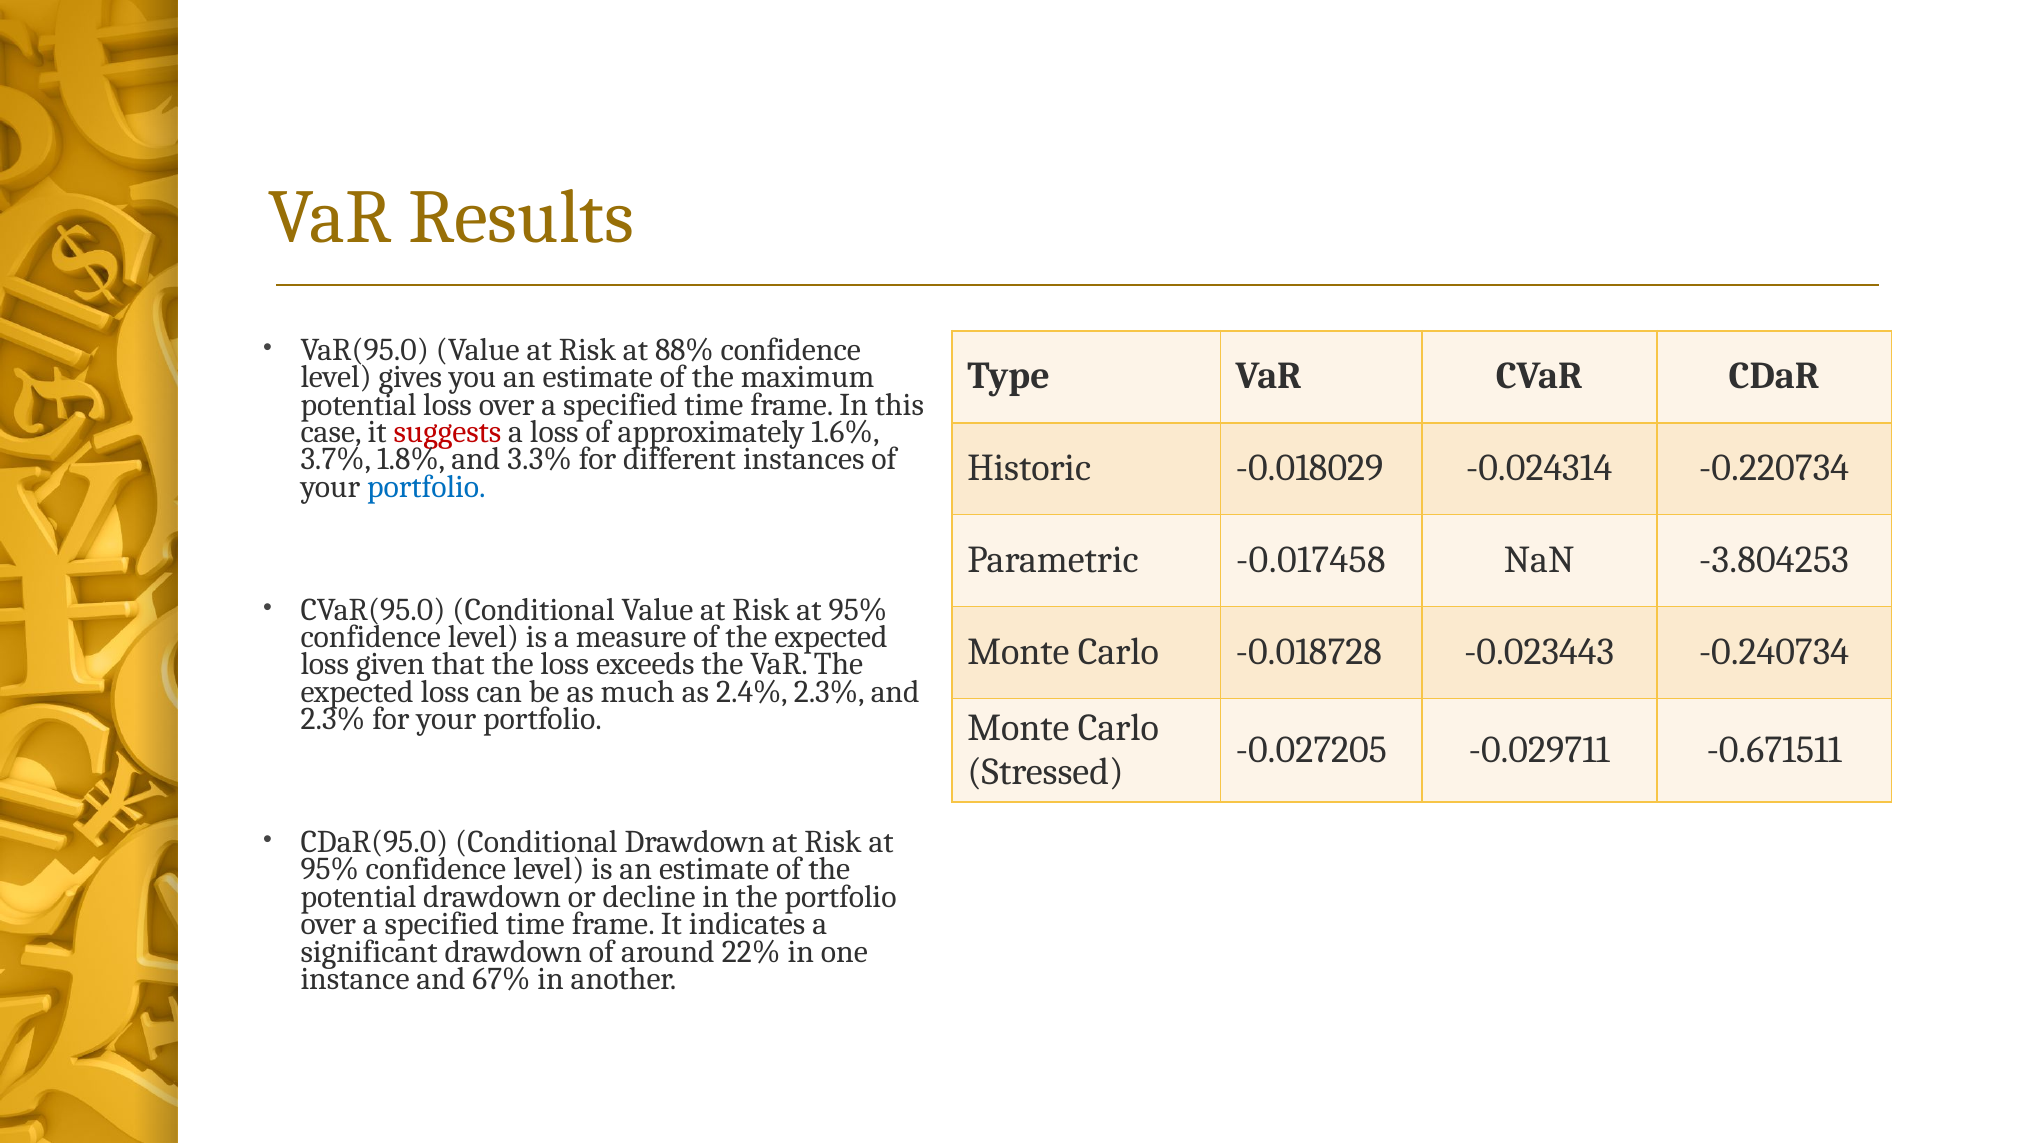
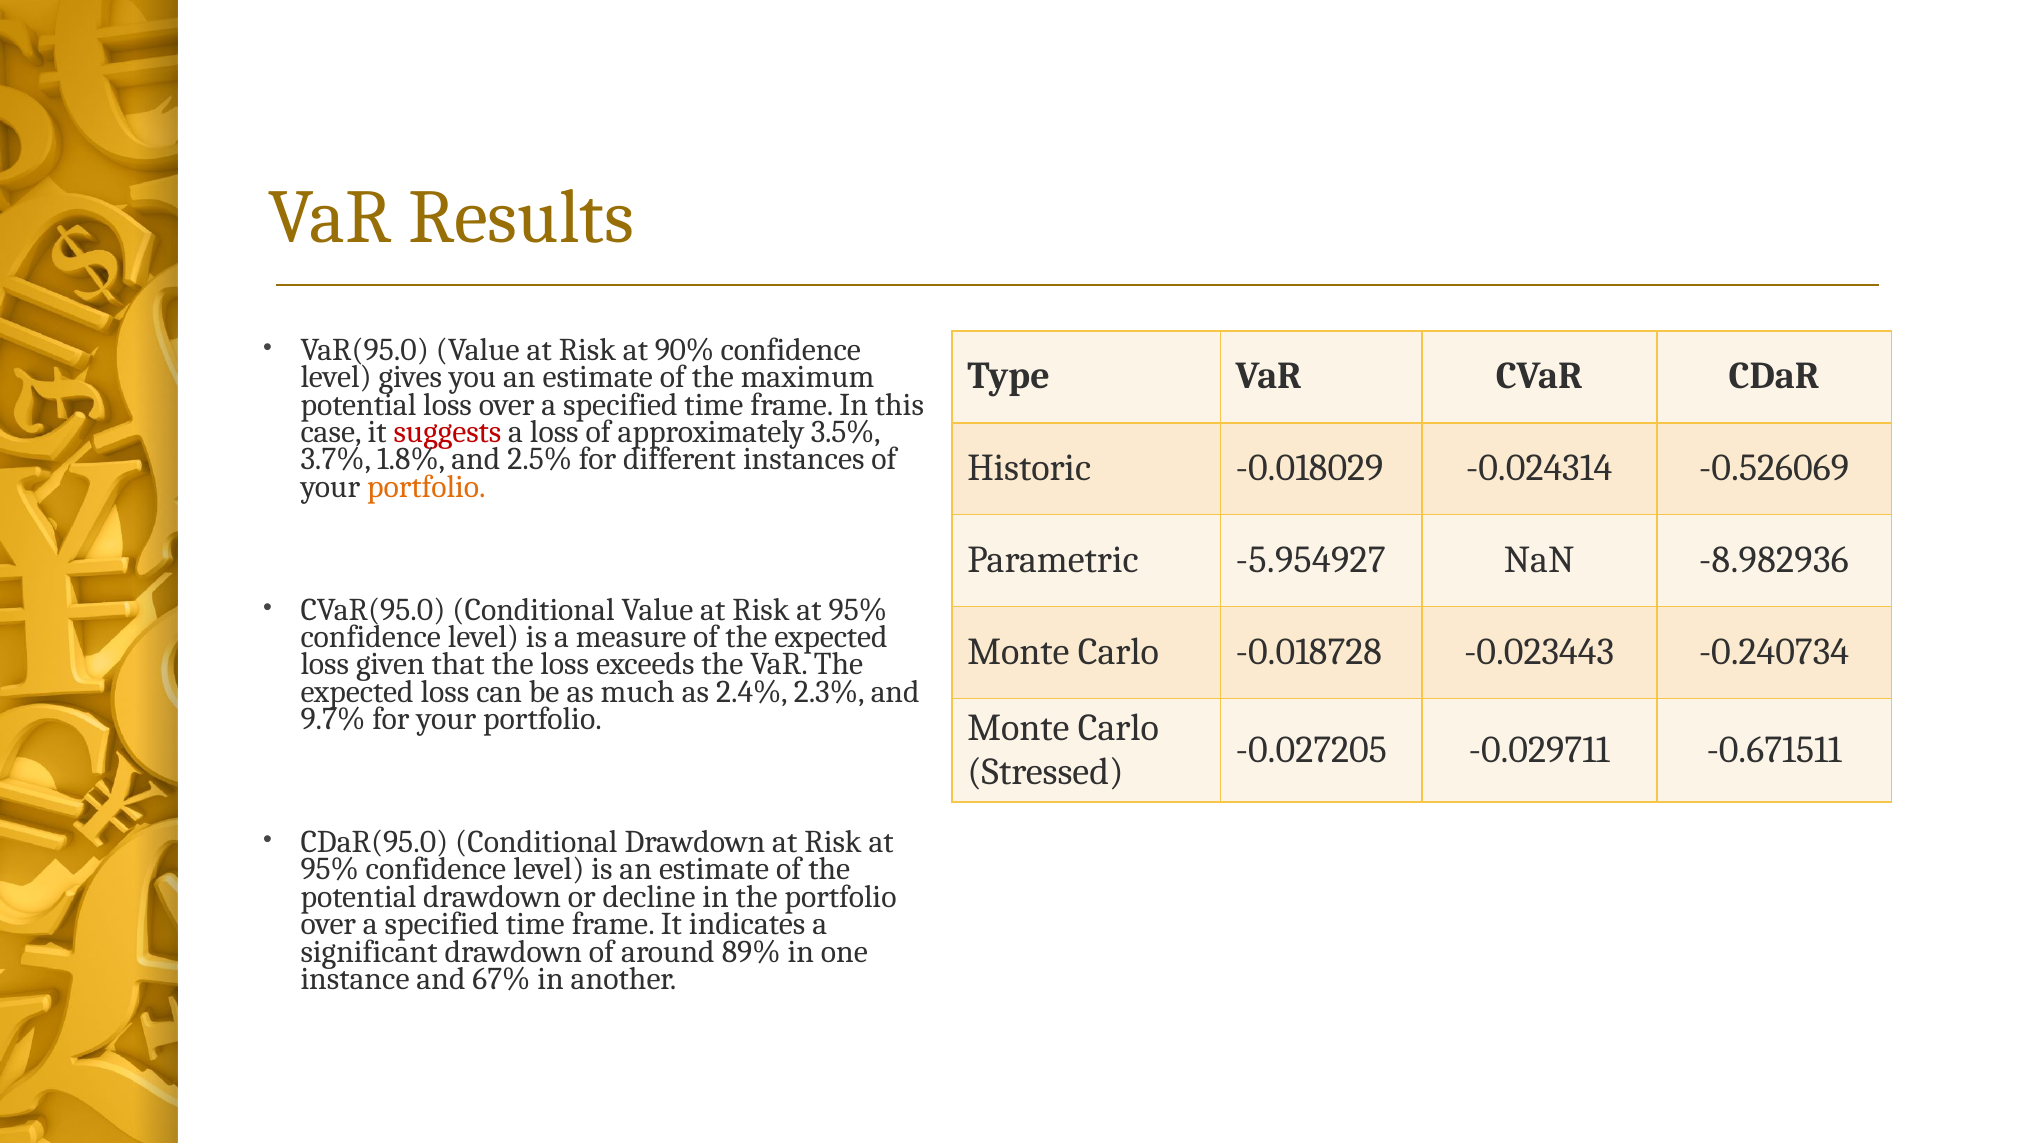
88%: 88% -> 90% (684, 350)
1.6%: 1.6% -> 3.5% (846, 432)
3.3%: 3.3% -> 2.5% (540, 459)
-0.220734: -0.220734 -> -0.526069 (1774, 468)
portfolio colour: blue -> orange (426, 487)
-0.017458: -0.017458 -> -5.954927 (1311, 560)
-3.804253: -3.804253 -> -8.982936 (1774, 560)
2.3%: 2.3% -> 9.7% (333, 719)
22%: 22% -> 89% (751, 951)
